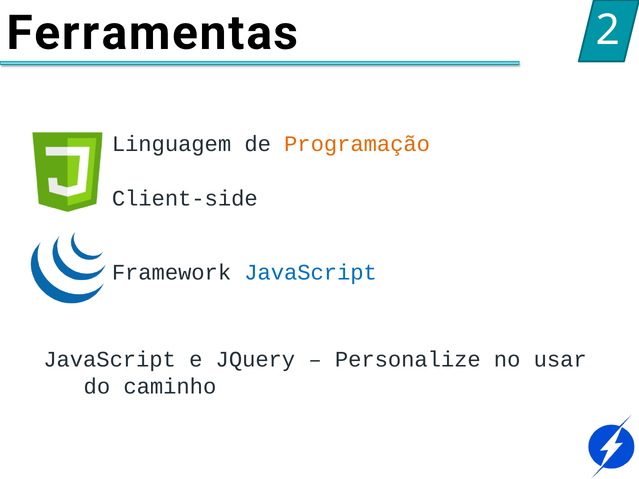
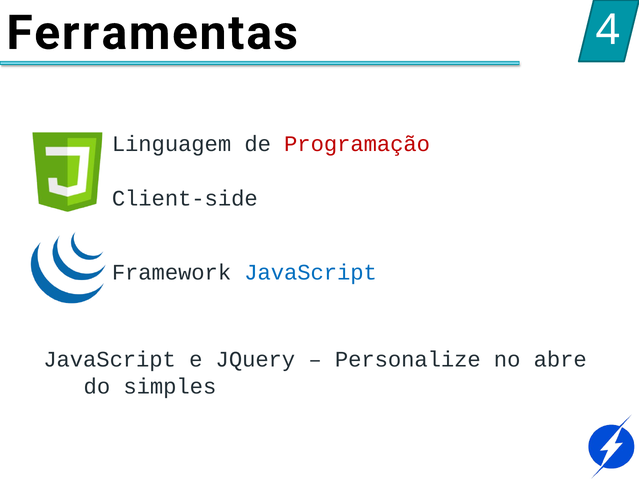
2: 2 -> 4 (608, 30)
Programação colour: orange -> red (357, 144)
usar: usar -> abre (560, 360)
caminho: caminho -> simples (170, 386)
